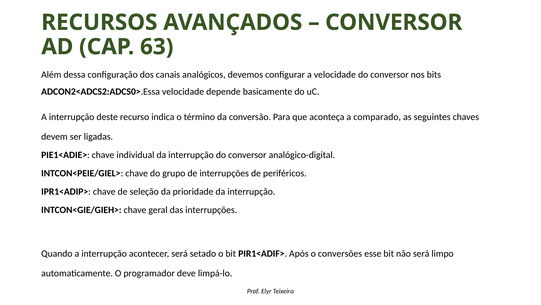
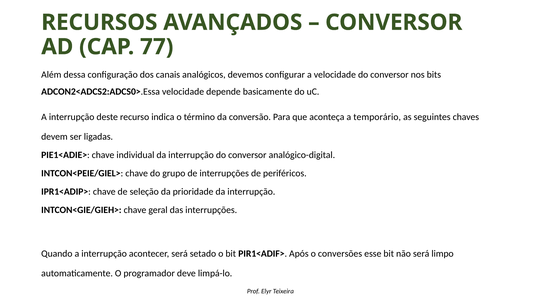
63: 63 -> 77 (157, 47)
comparado: comparado -> temporário (377, 117)
